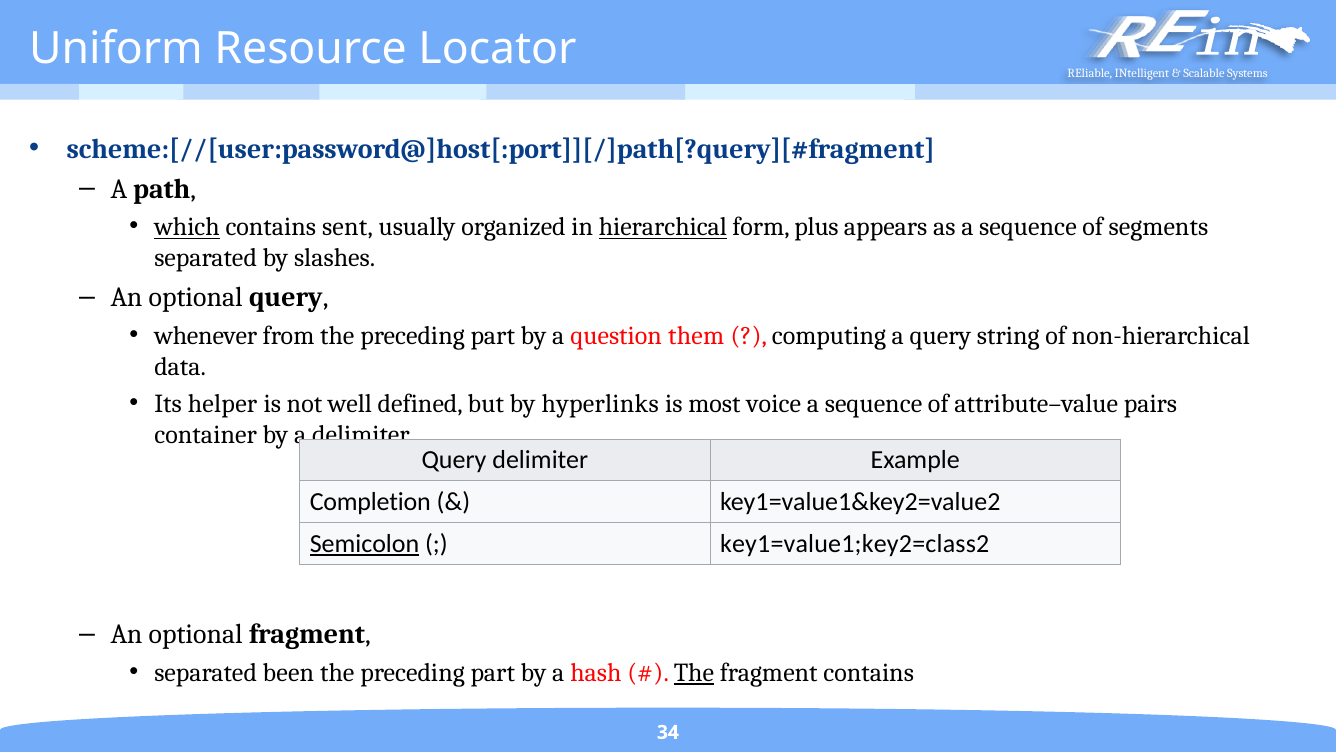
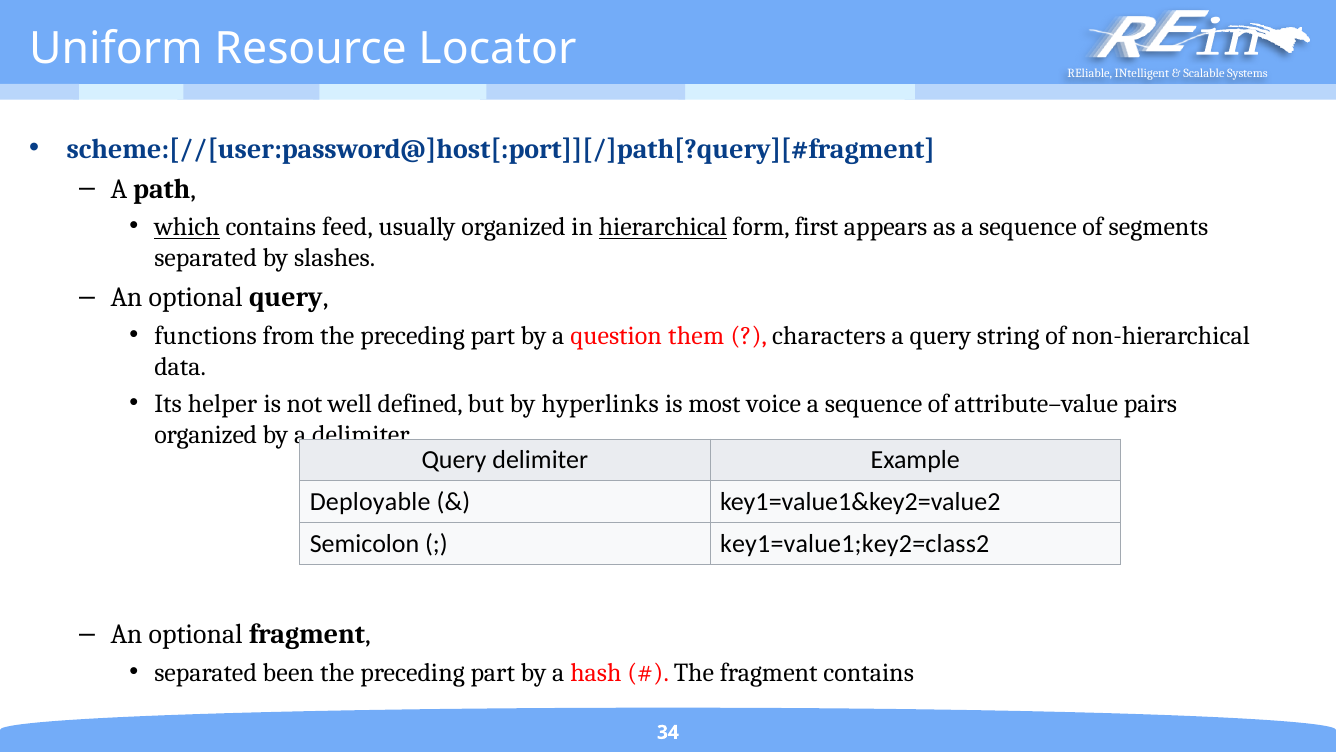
sent: sent -> feed (348, 227)
plus: plus -> first (816, 227)
whenever: whenever -> functions (206, 335)
computing: computing -> characters (829, 335)
container: container -> organized (206, 435)
Completion: Completion -> Deployable (370, 502)
Semicolon underline: present -> none (365, 543)
The underline: present -> none (694, 672)
